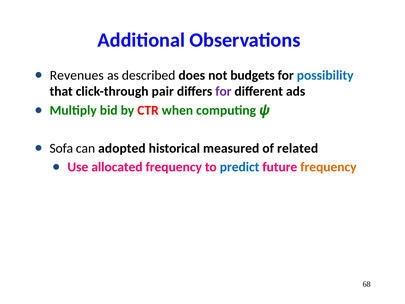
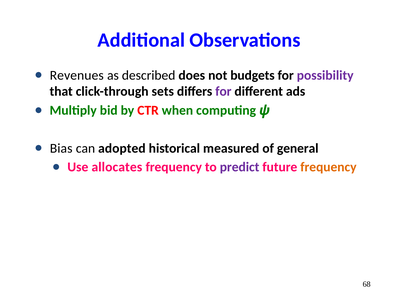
possibility colour: blue -> purple (325, 75)
pair: pair -> sets (163, 91)
Sofa: Sofa -> Bias (61, 148)
related: related -> general (298, 148)
allocated: allocated -> allocates (117, 167)
predict colour: blue -> purple (240, 167)
